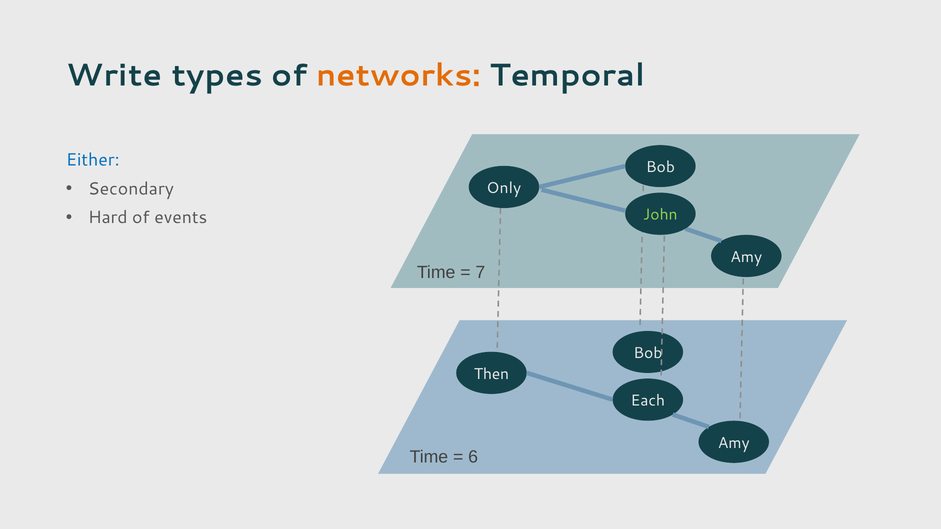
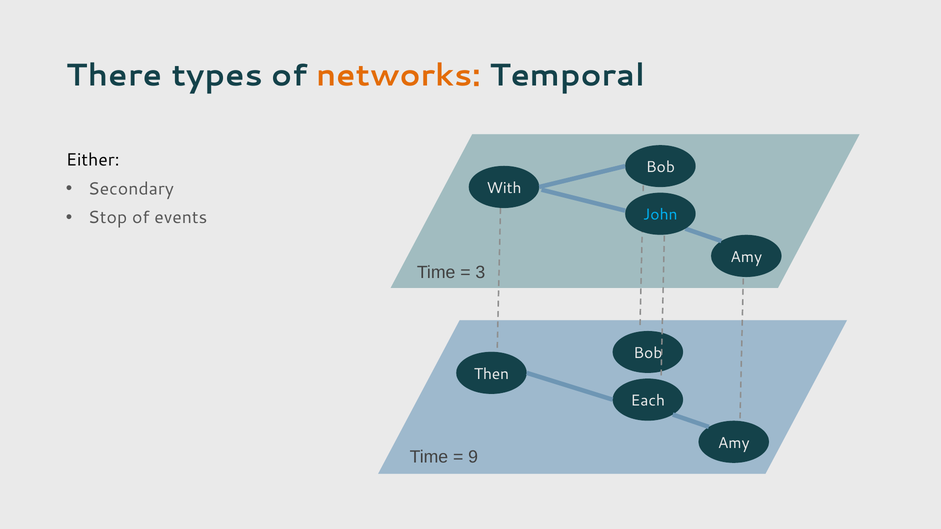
Write: Write -> There (114, 76)
Either colour: blue -> black (93, 160)
Only: Only -> With (504, 188)
Hard: Hard -> Stop (108, 218)
John colour: light green -> light blue (660, 215)
7: 7 -> 3 (480, 273)
6: 6 -> 9 (473, 457)
